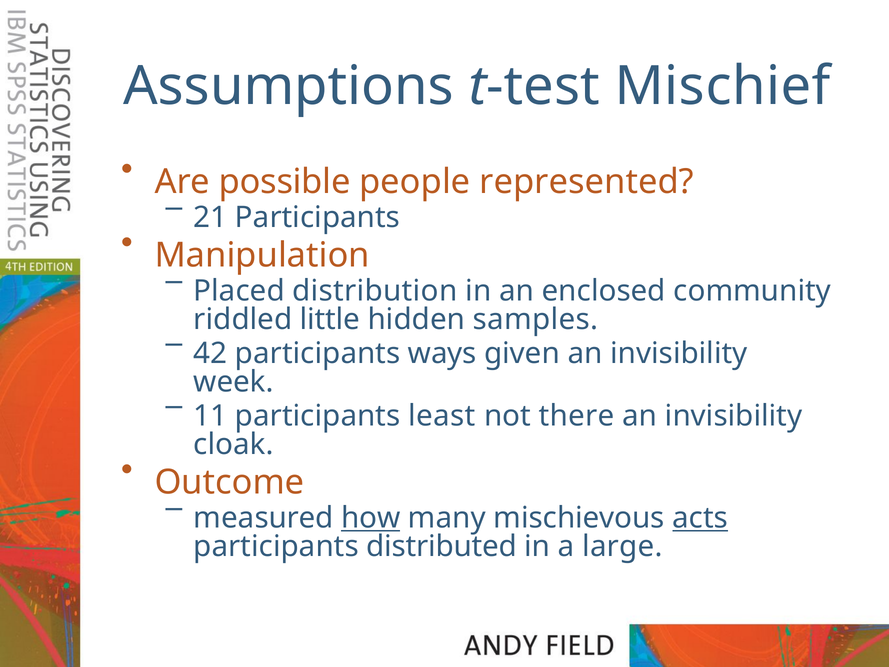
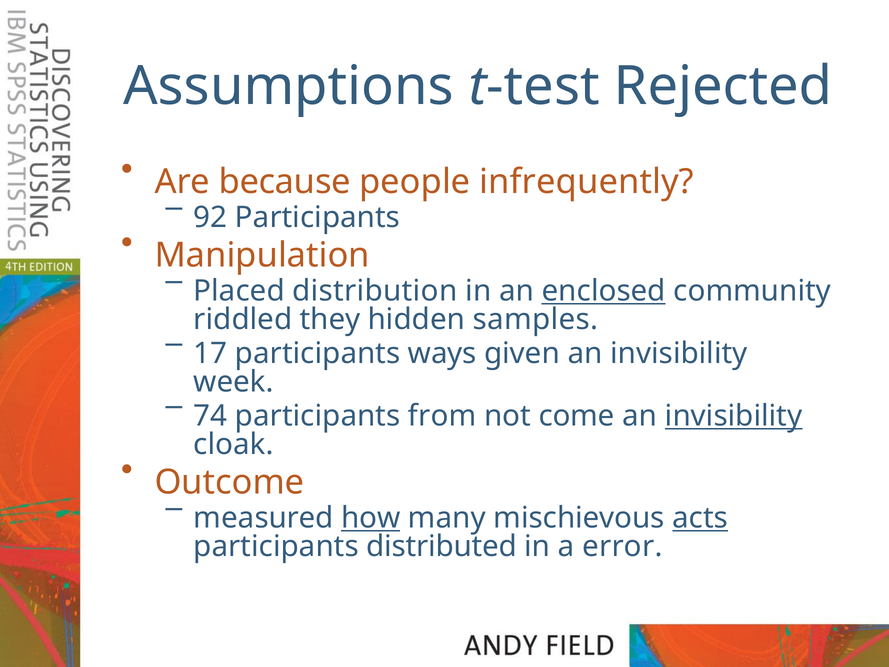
Mischief: Mischief -> Rejected (723, 86)
possible: possible -> because (285, 182)
represented: represented -> infrequently (587, 182)
21: 21 -> 92 (210, 217)
enclosed underline: none -> present (604, 291)
little: little -> they (330, 319)
42: 42 -> 17 (210, 353)
11: 11 -> 74 (210, 416)
least: least -> from (442, 416)
there: there -> come (577, 416)
invisibility underline: none -> present (734, 416)
large: large -> error (622, 546)
